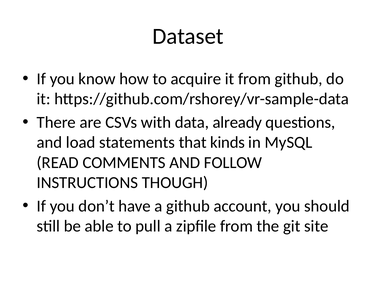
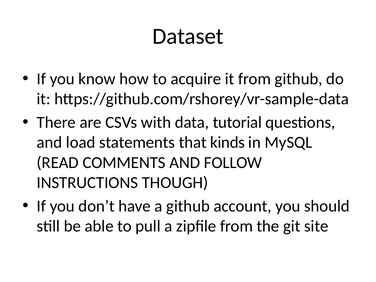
already: already -> tutorial (237, 122)
